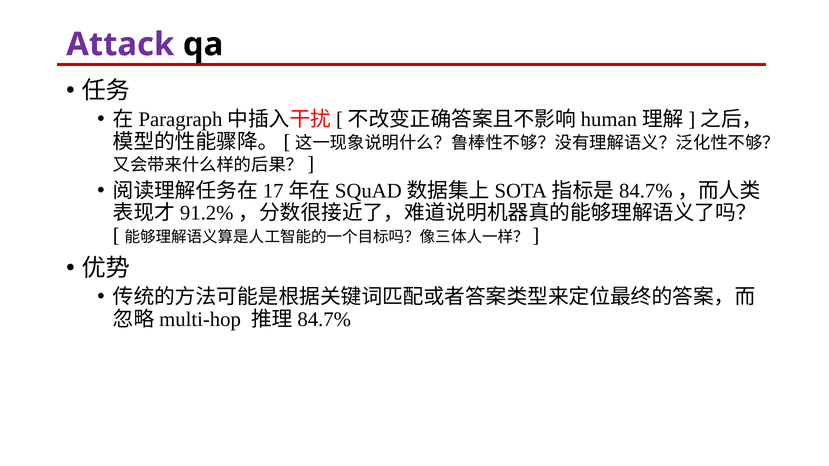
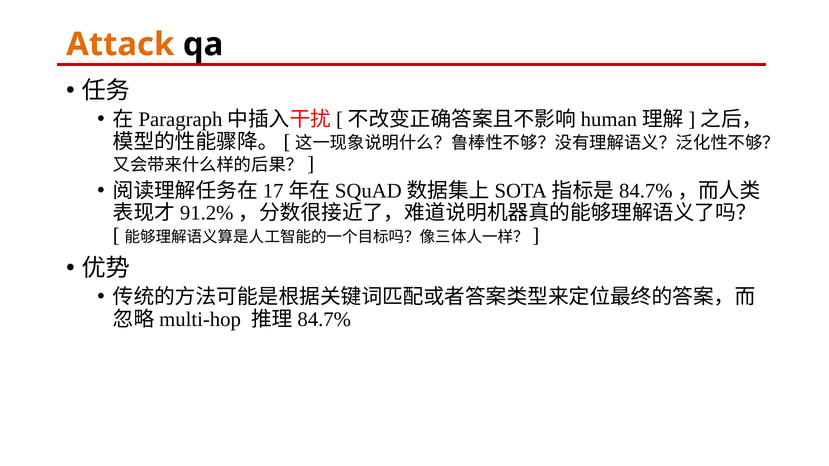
Attack colour: purple -> orange (120, 44)
